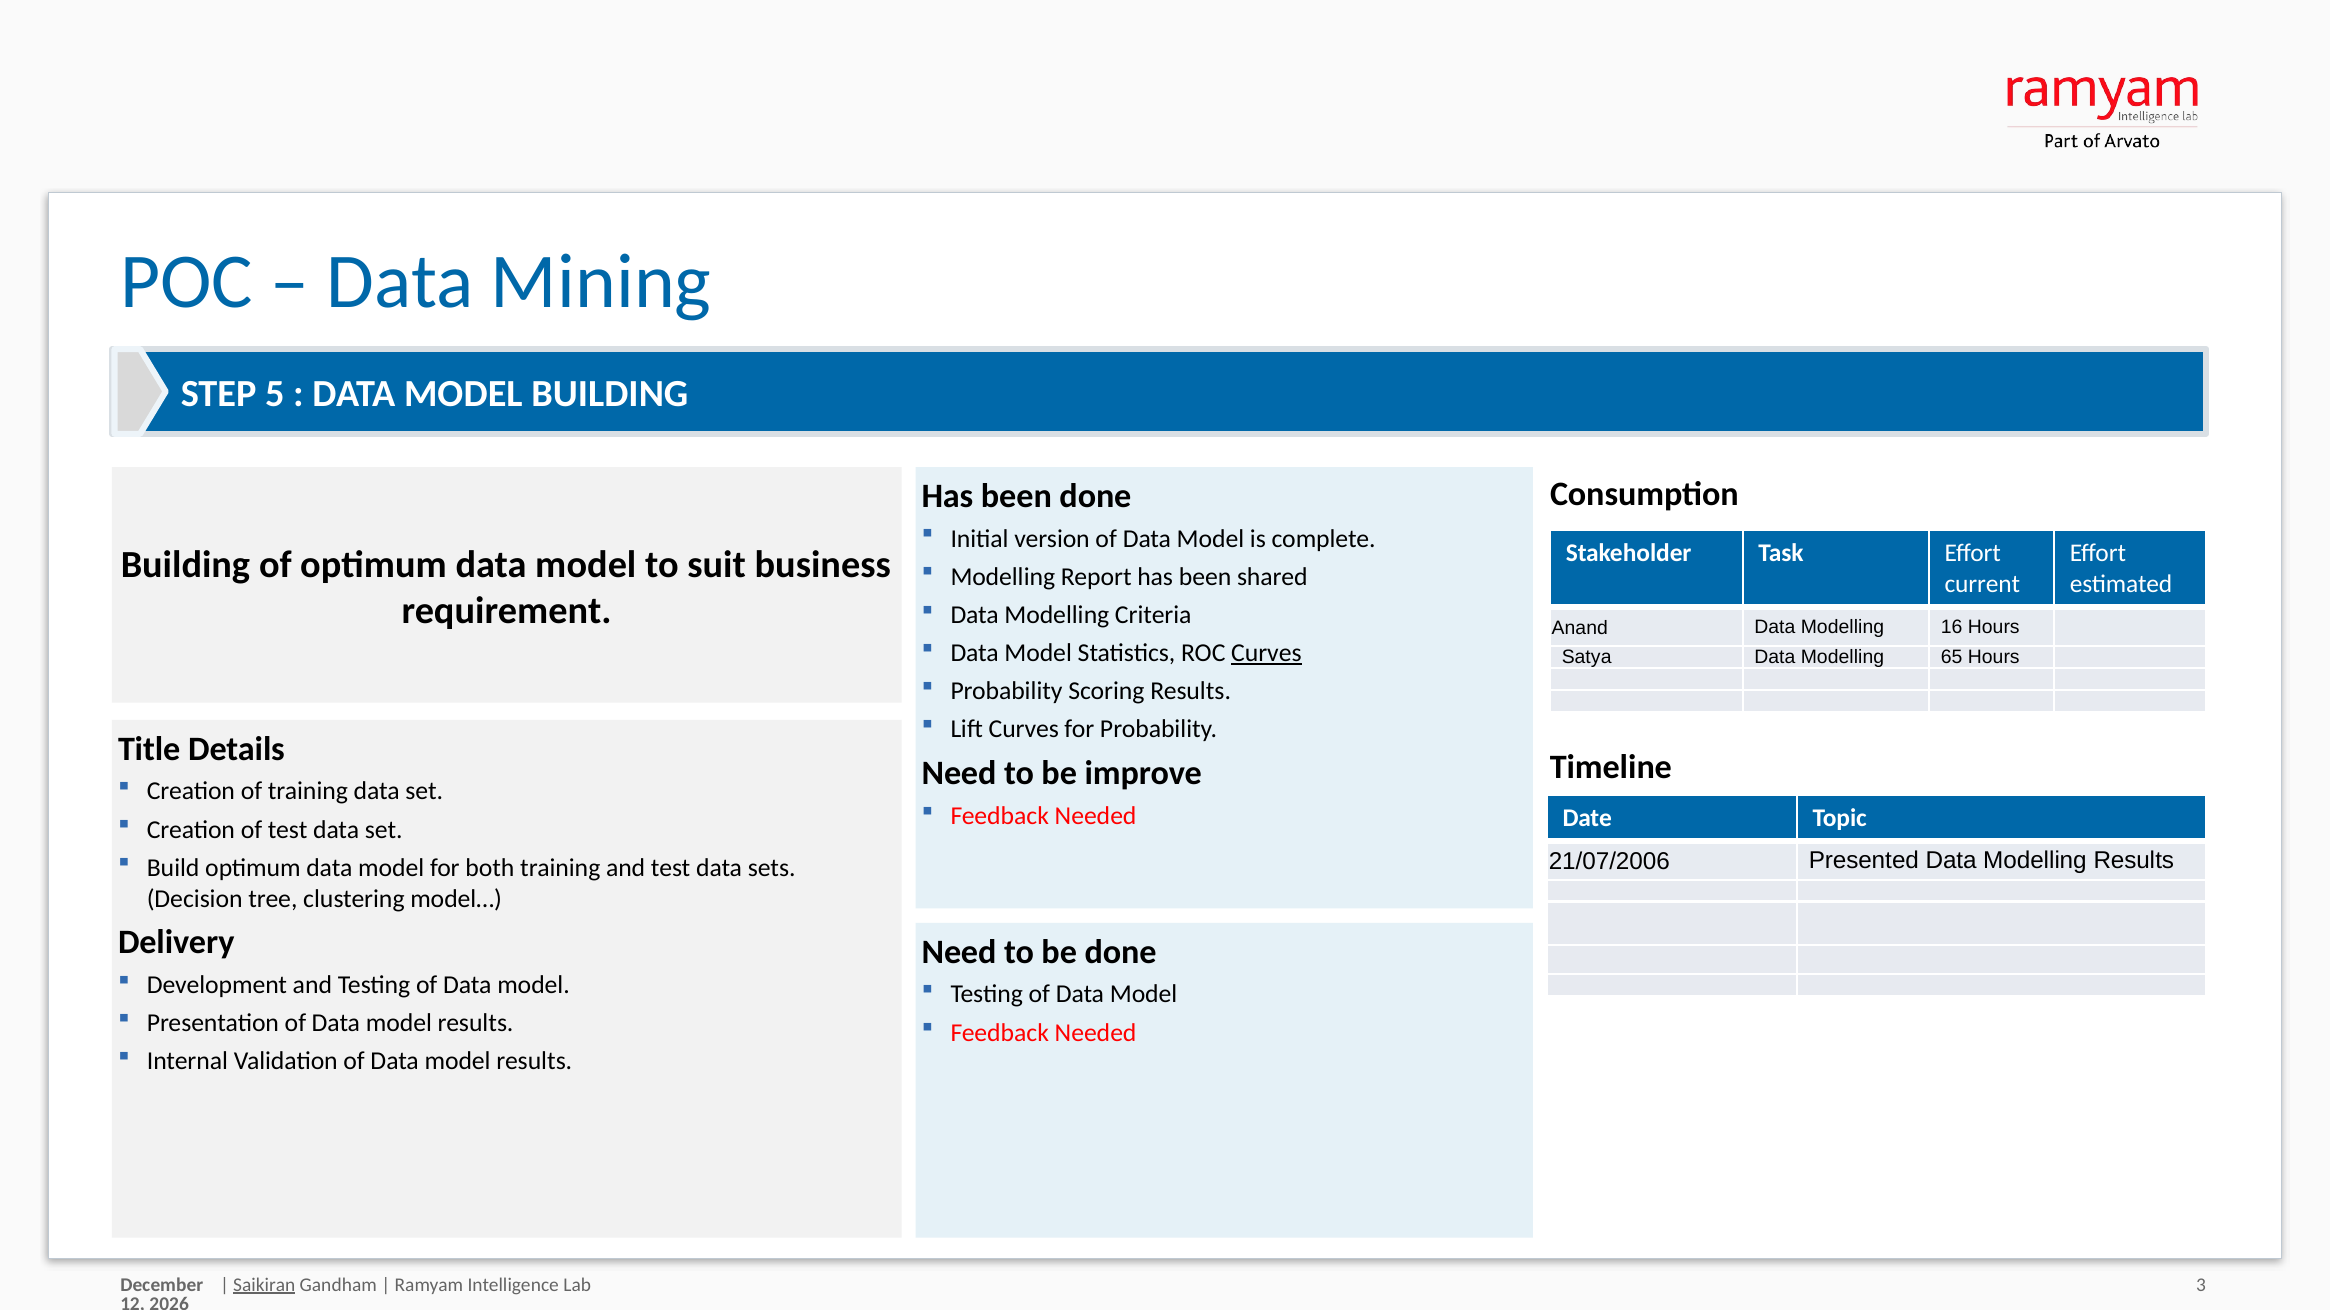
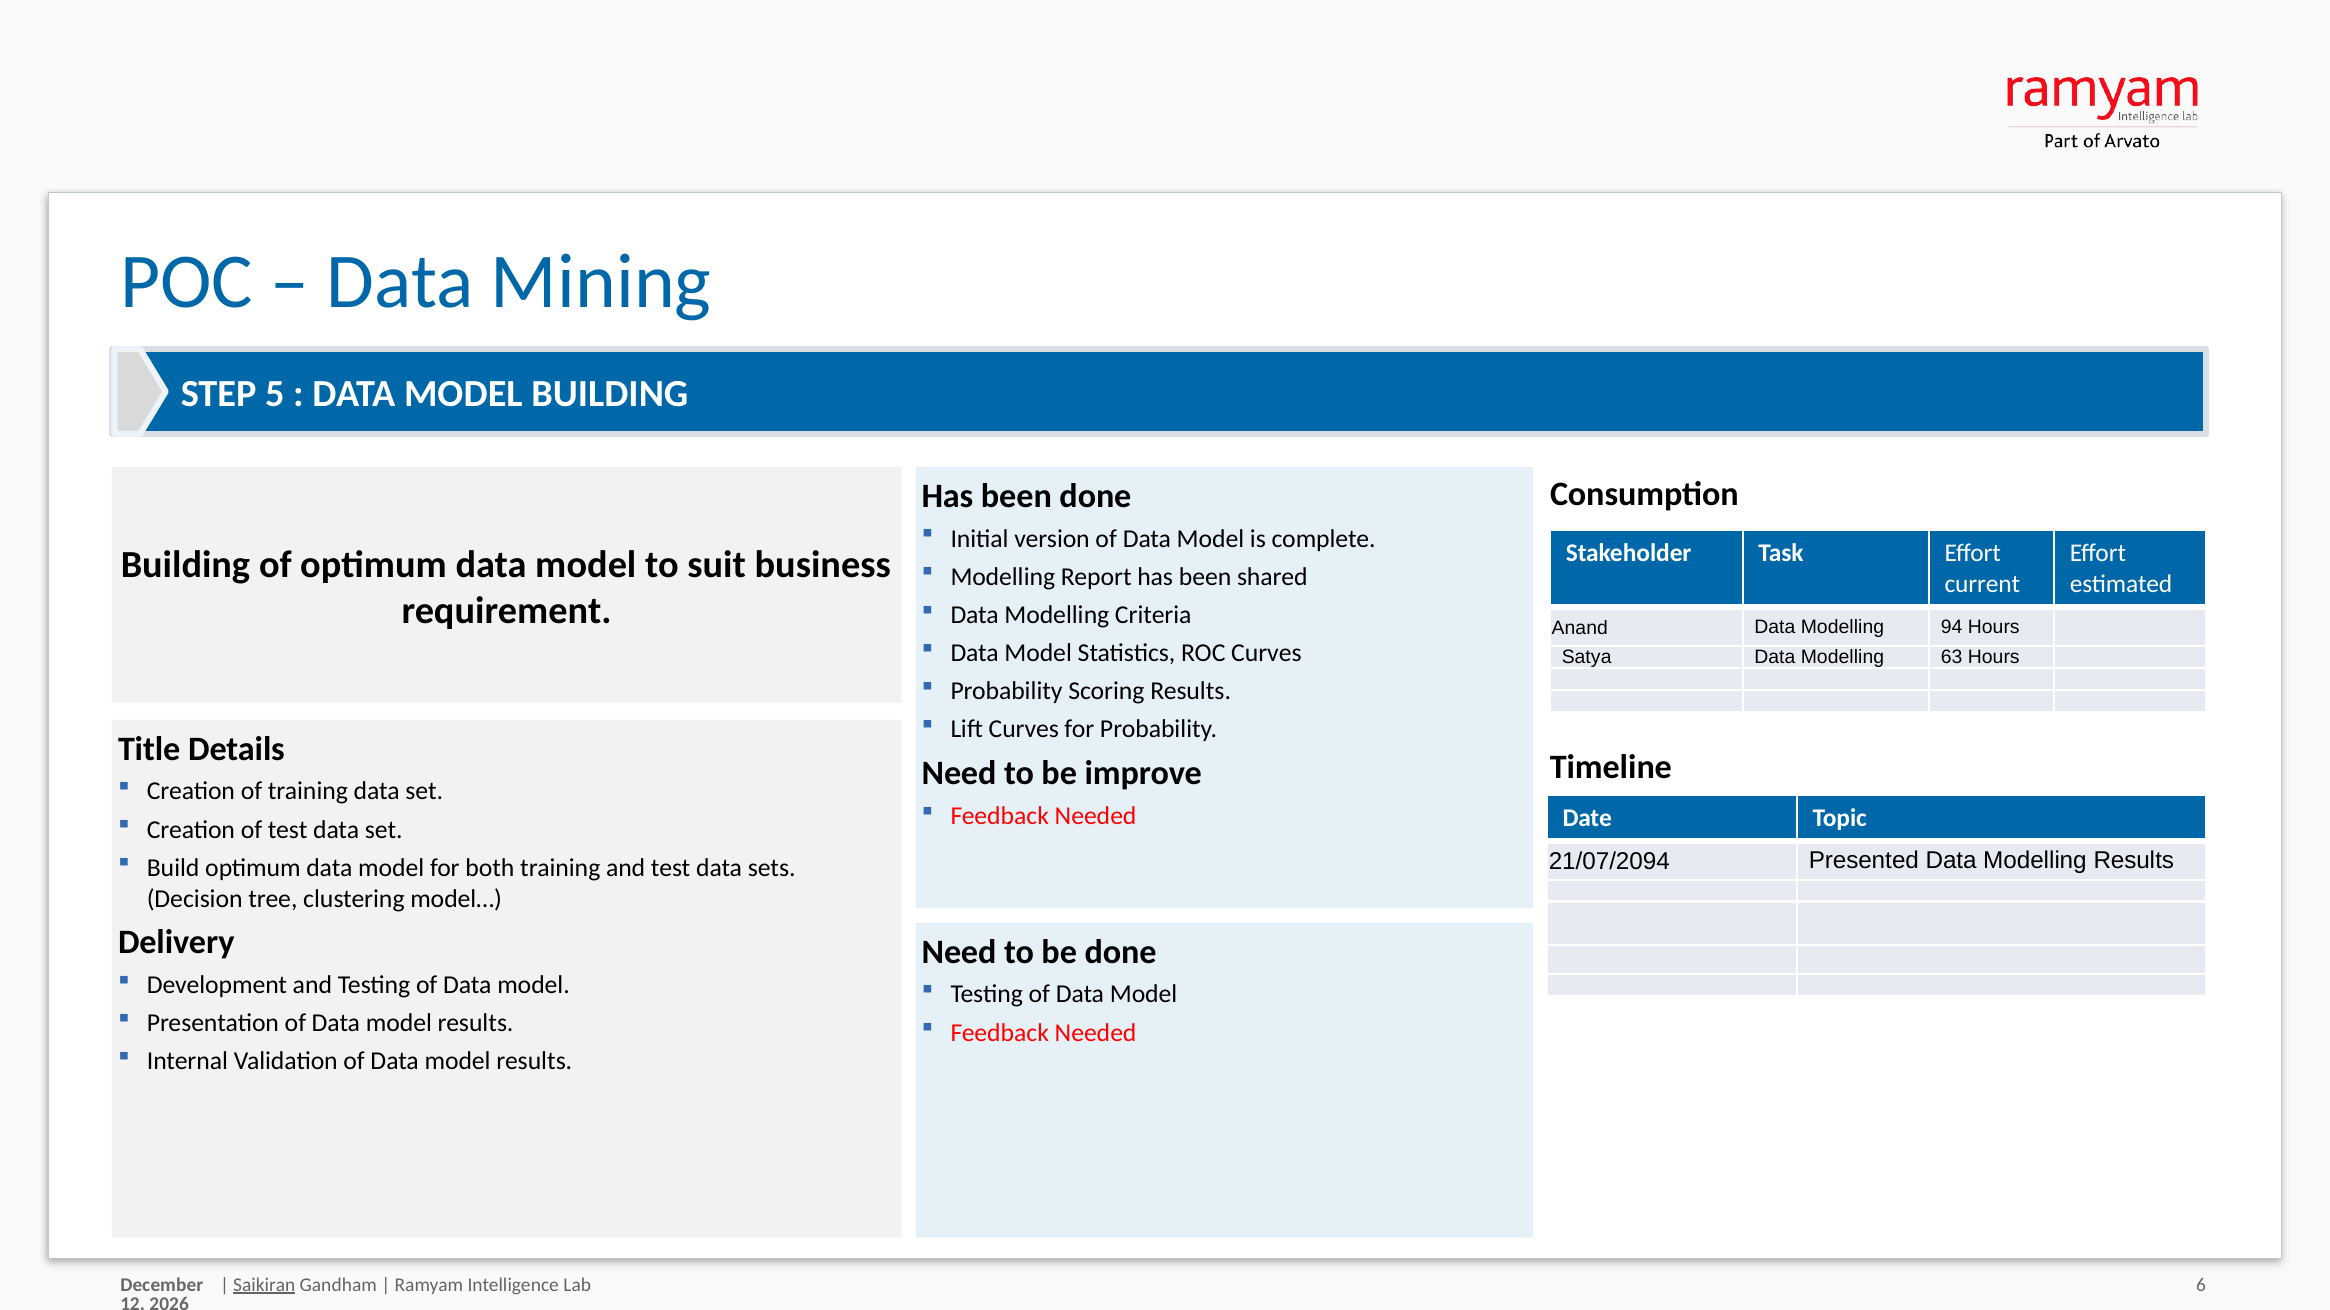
16: 16 -> 94 (1952, 627)
Curves underline: present -> none (1266, 653)
65: 65 -> 63 (1952, 658)
21/07/2006: 21/07/2006 -> 21/07/2094 (1609, 862)
3: 3 -> 6 (2201, 1285)
